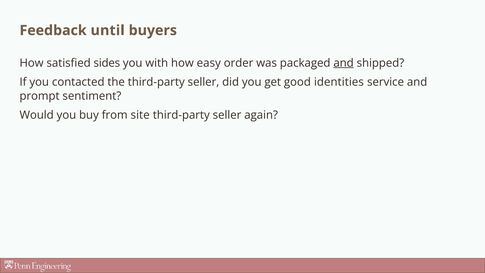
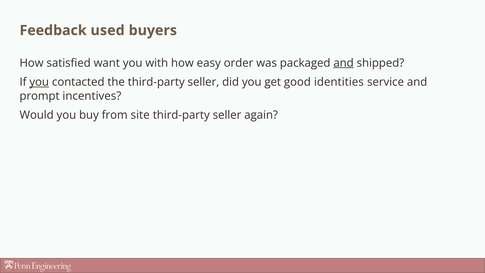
until: until -> used (108, 30)
sides: sides -> want (107, 63)
you underline: none -> present (39, 82)
sentiment: sentiment -> incentives (92, 96)
